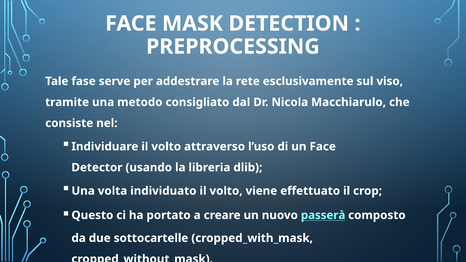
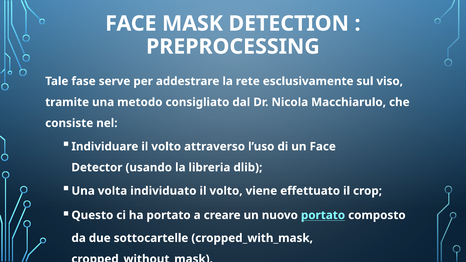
nuovo passerà: passerà -> portato (323, 215)
